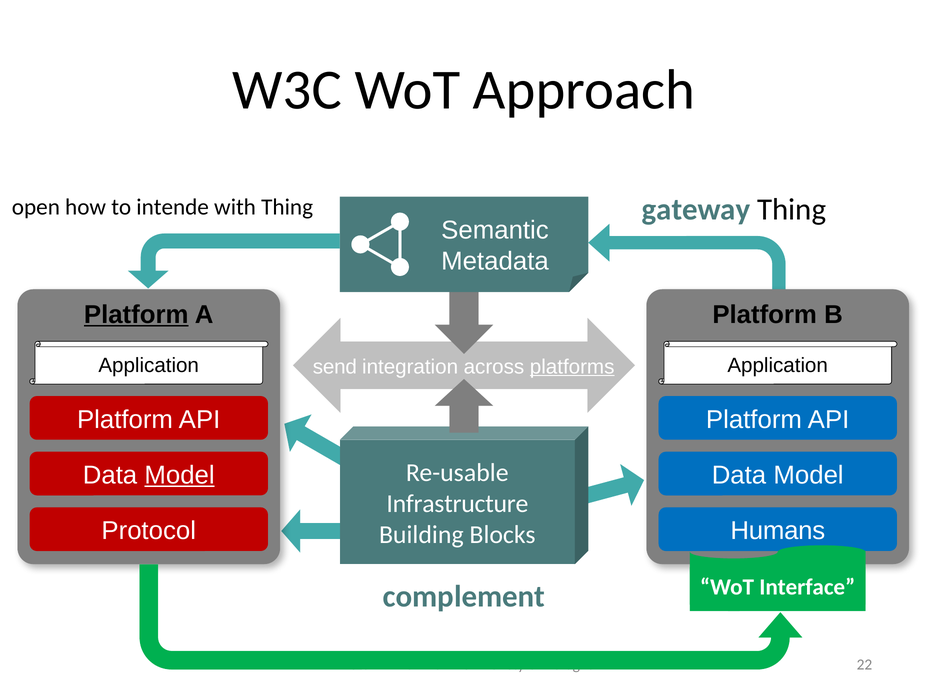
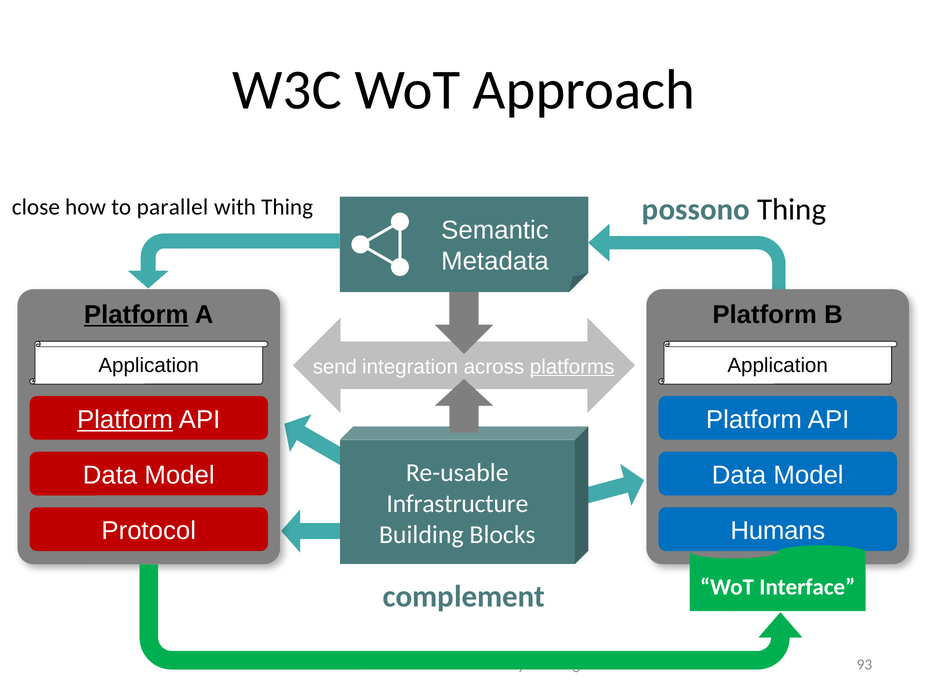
gateway: gateway -> possono (696, 209)
open: open -> close (36, 207)
intende: intende -> parallel (172, 207)
Platform underline: none -> present (125, 420)
Model underline: present -> none (180, 475)
22: 22 -> 93 (864, 665)
